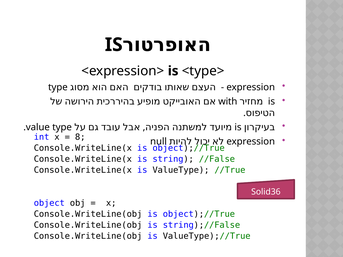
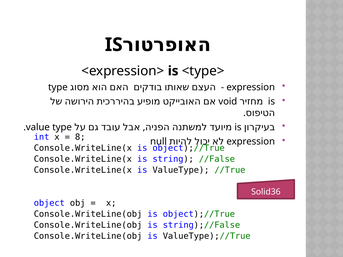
with: with -> void (228, 102)
